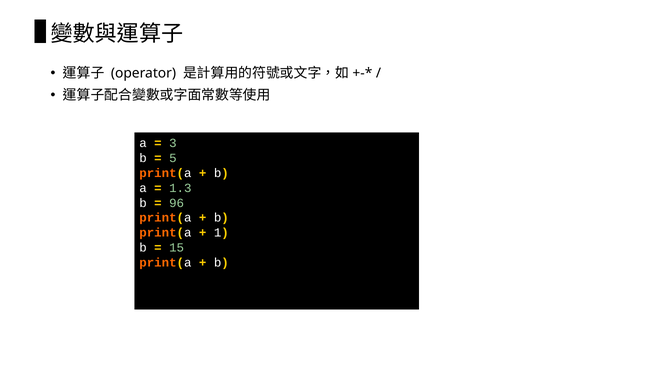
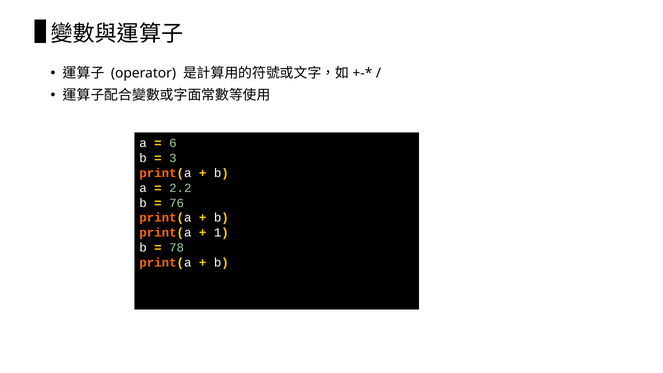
3: 3 -> 6 (173, 143)
5: 5 -> 3 (173, 158)
1.3: 1.3 -> 2.2 (180, 188)
96: 96 -> 76 (177, 203)
15: 15 -> 78 (177, 248)
